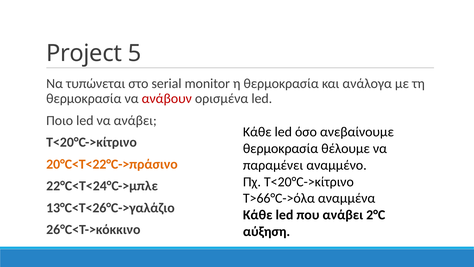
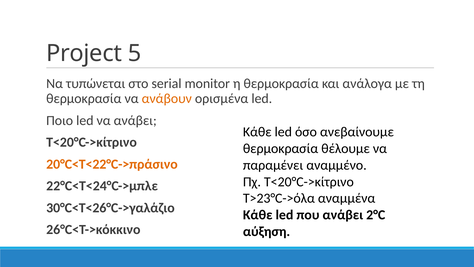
ανάβουν colour: red -> orange (167, 98)
Τ>66°C->όλα: Τ>66°C->όλα -> Τ>23°C->όλα (279, 198)
13°C<Τ<26°C->γαλάζιο: 13°C<Τ<26°C->γαλάζιο -> 30°C<Τ<26°C->γαλάζιο (110, 208)
